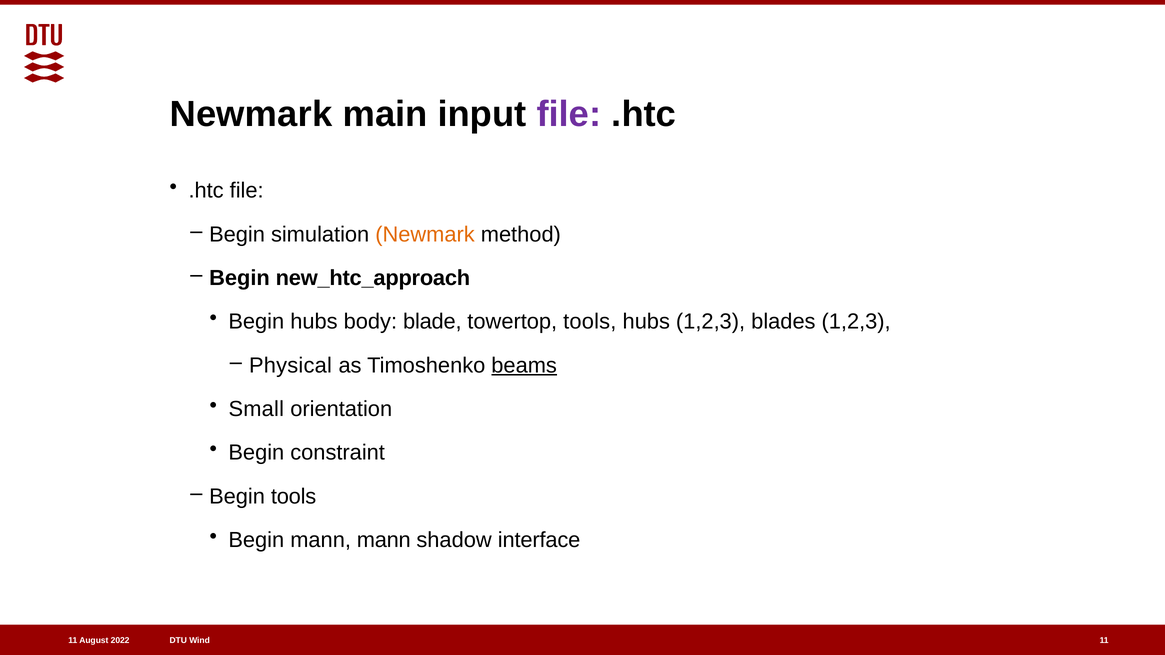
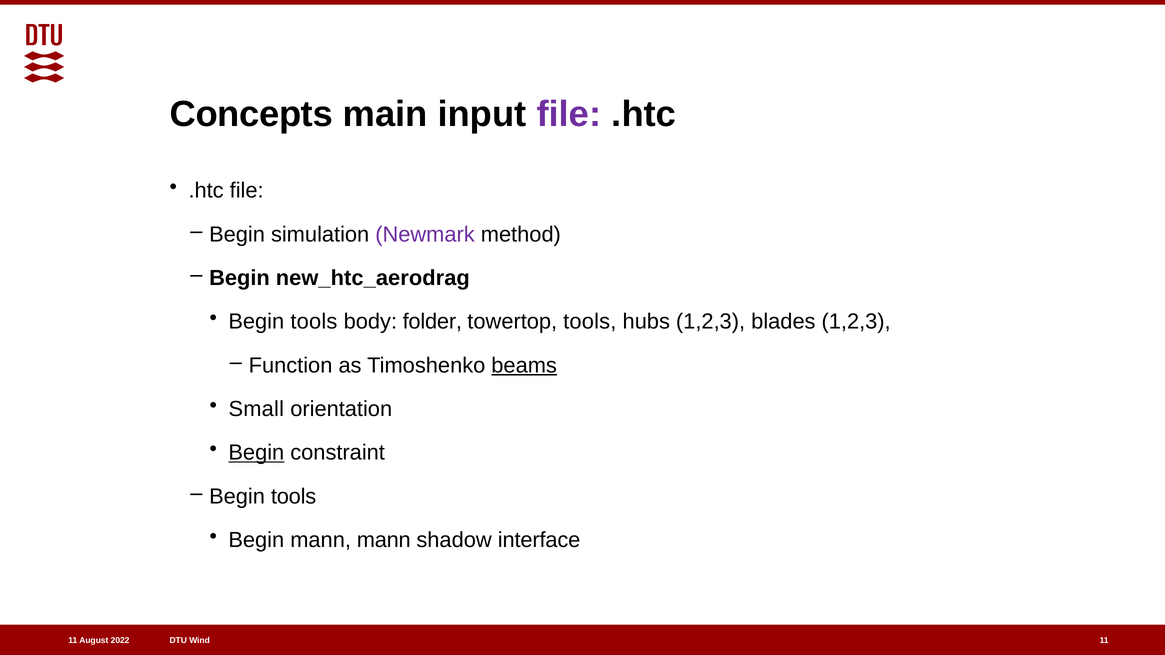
Newmark: Newmark -> Concepts (251, 114)
Newmark colour: orange -> purple (425, 235)
new_htc_approach: new_htc_approach -> new_htc_aerodrag (373, 278)
hubs: hubs -> tools (314, 322)
blade: blade -> folder (432, 322)
Physical: Physical -> Function (291, 366)
Begin underline: none -> present (256, 453)
